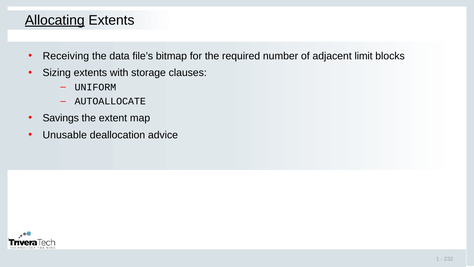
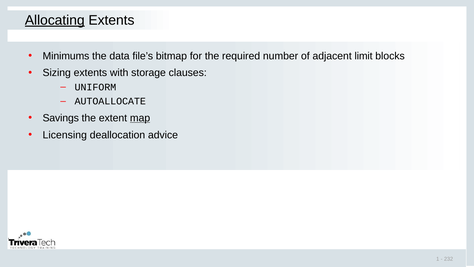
Receiving: Receiving -> Minimums (66, 56)
map underline: none -> present (140, 118)
Unusable: Unusable -> Licensing (65, 135)
